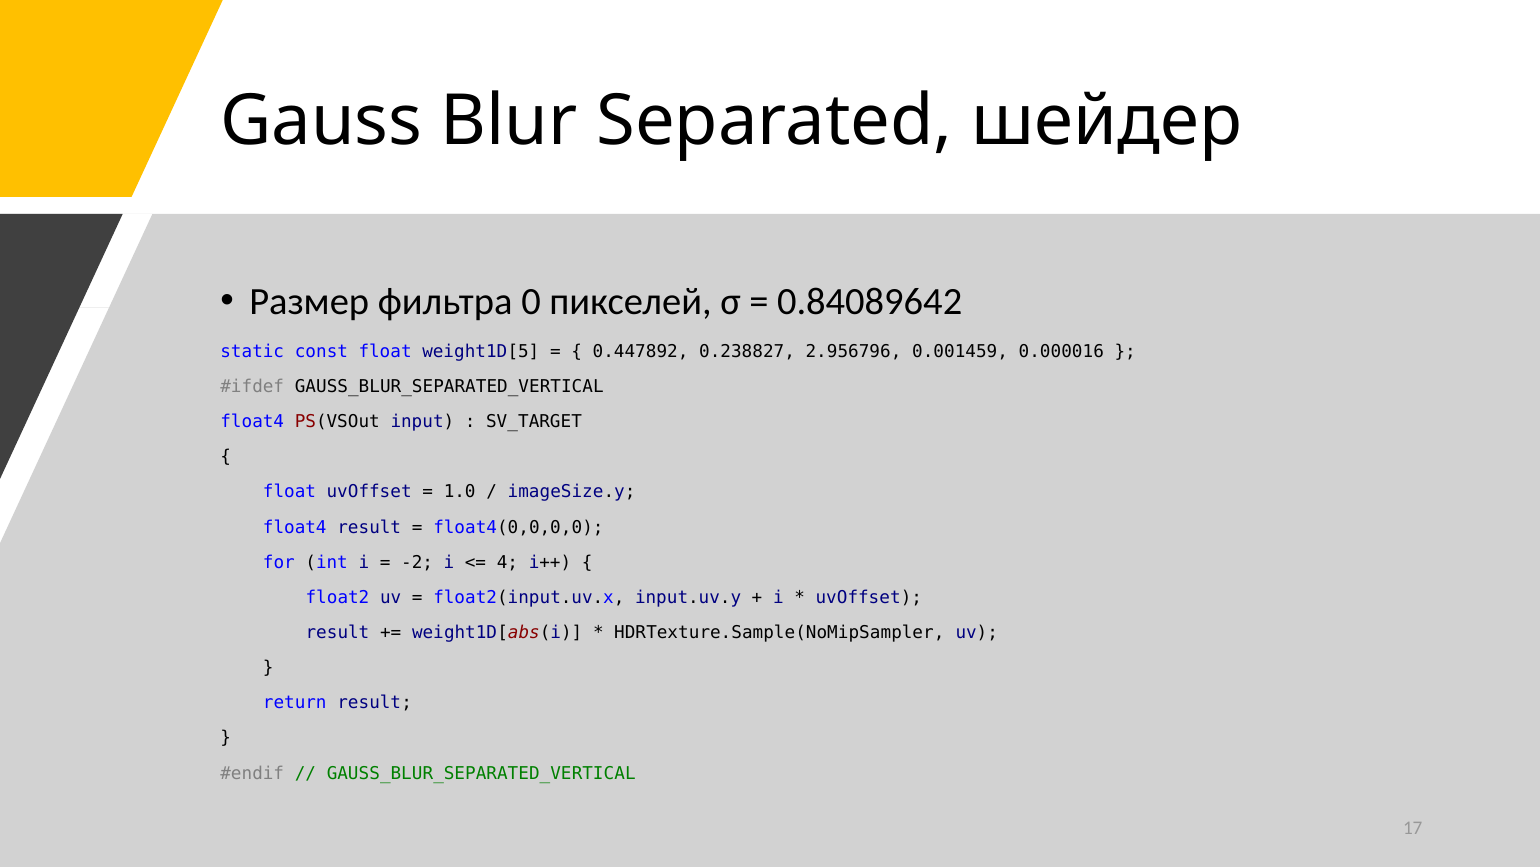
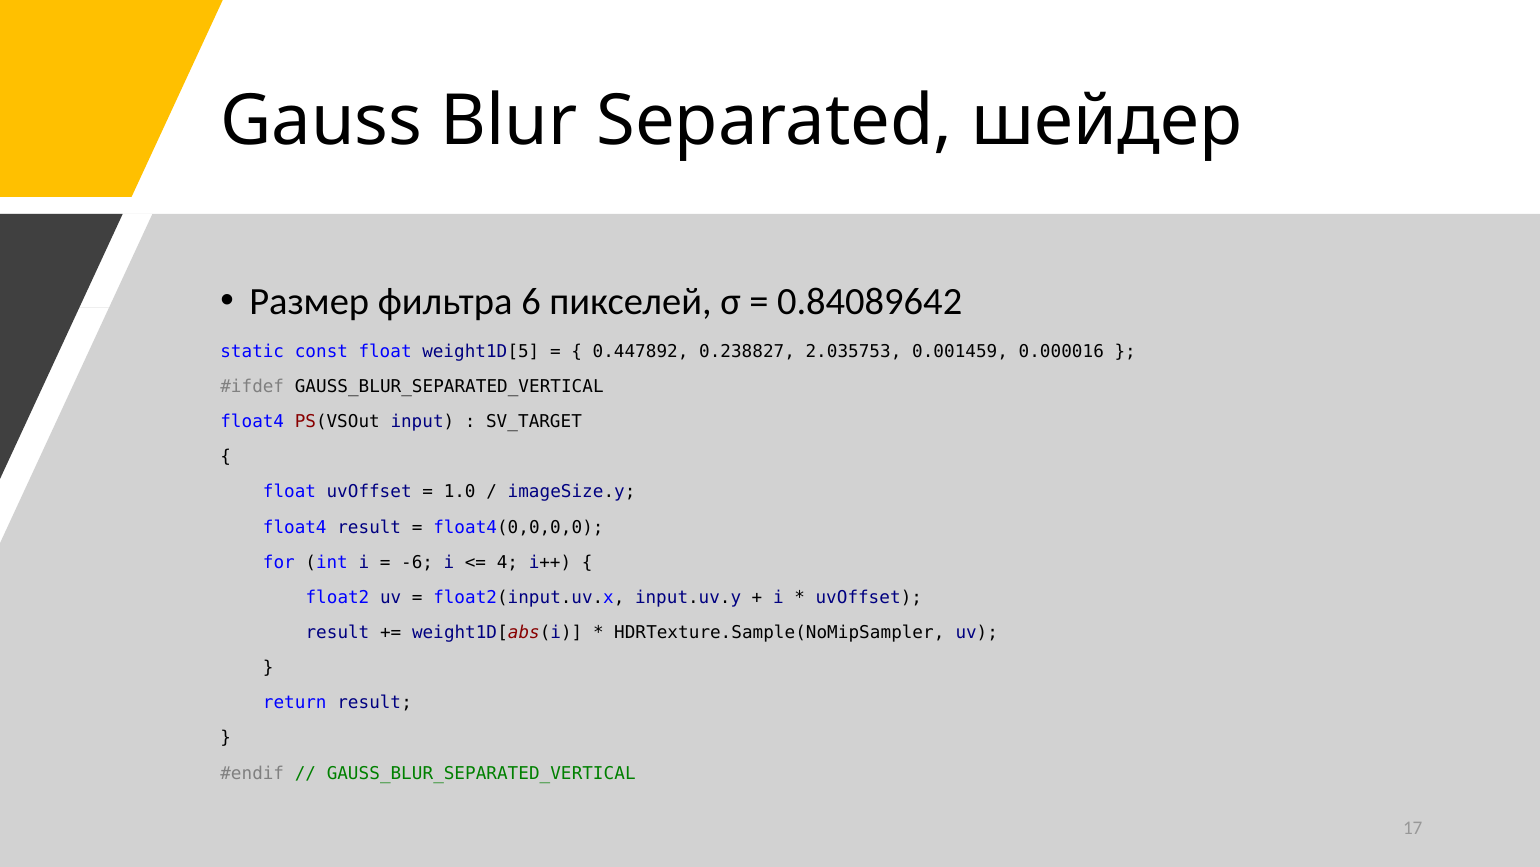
0: 0 -> 6 (531, 301)
2.956796: 2.956796 -> 2.035753 (853, 351)
-2: -2 -> -6 (417, 562)
